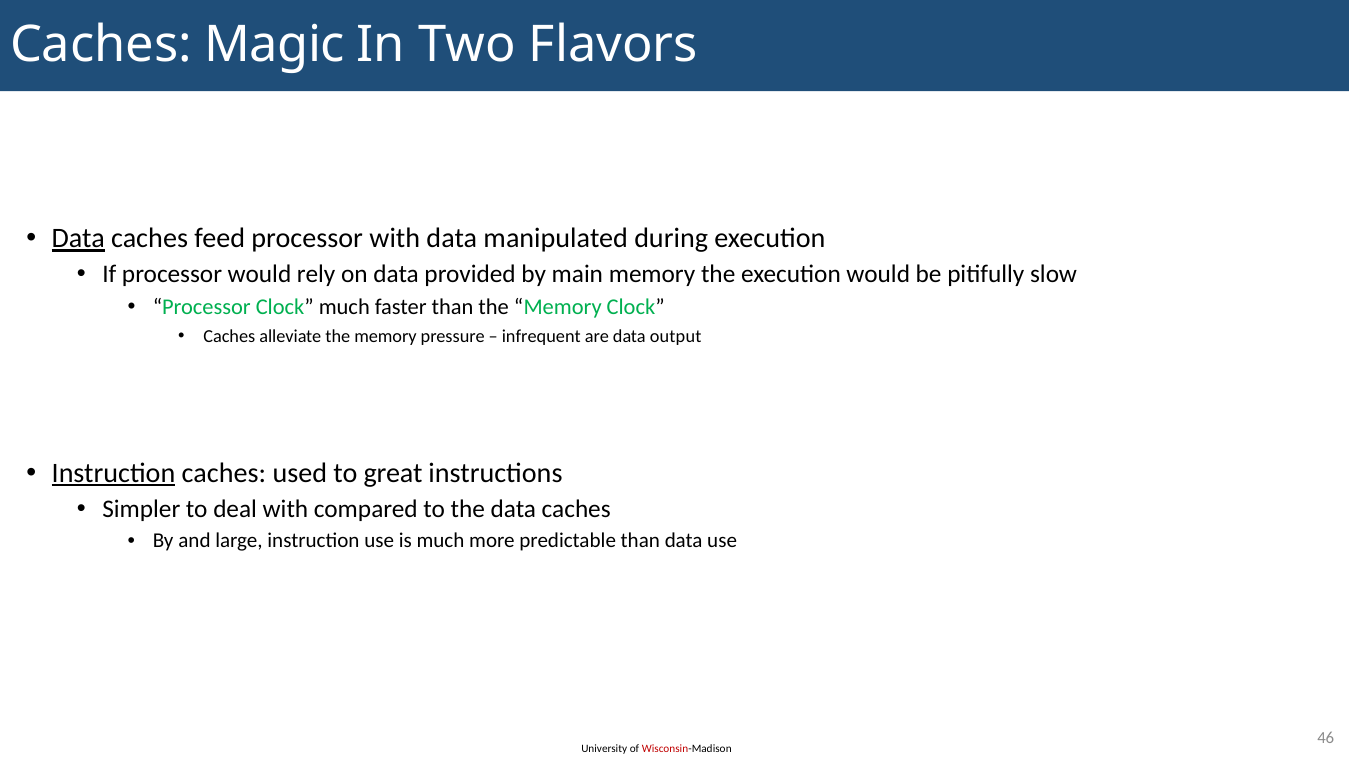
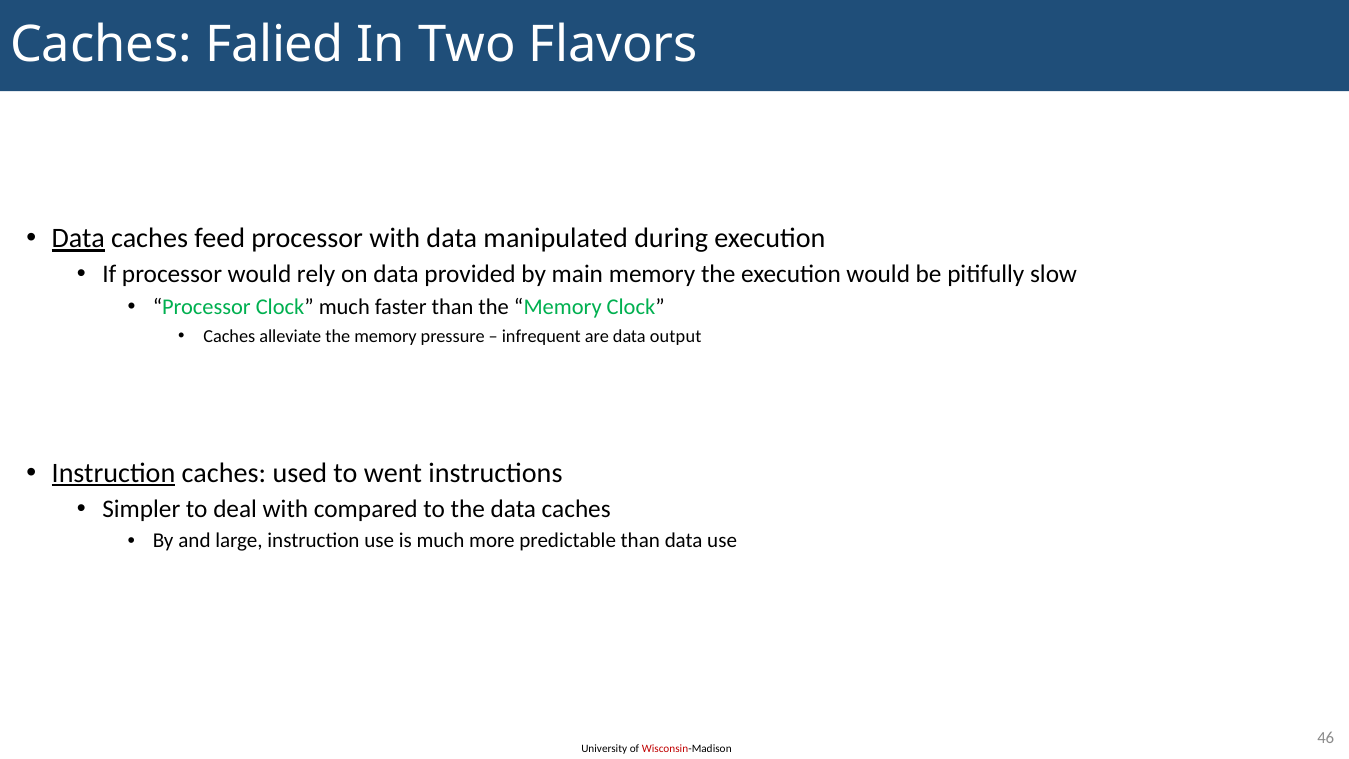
Magic: Magic -> Falied (275, 45)
great: great -> went (393, 473)
